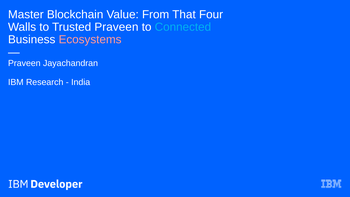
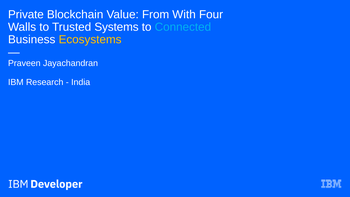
Master: Master -> Private (26, 14)
That: That -> With (184, 14)
Trusted Praveen: Praveen -> Systems (117, 27)
Ecosystems colour: pink -> yellow (90, 40)
